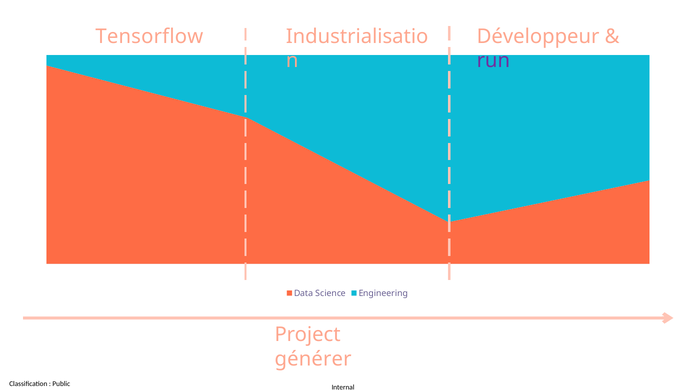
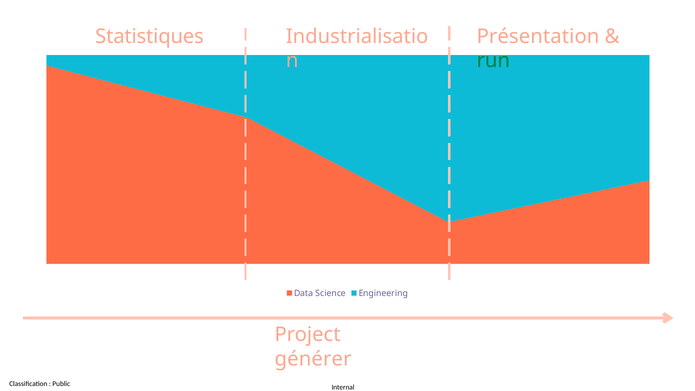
Tensorflow: Tensorflow -> Statistiques (150, 36)
Développeur: Développeur -> Présentation (538, 36)
run colour: purple -> green (493, 61)
